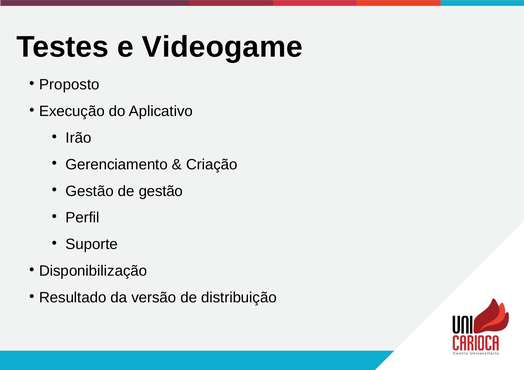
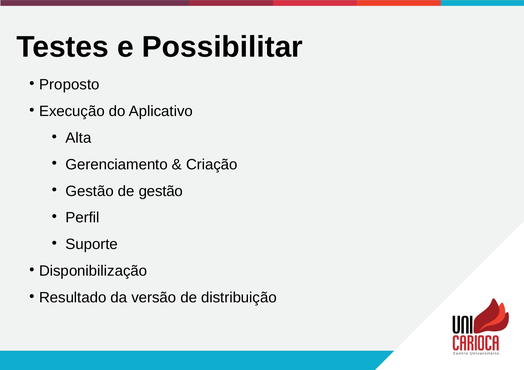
Videogame: Videogame -> Possibilitar (222, 47)
Irão: Irão -> Alta (78, 138)
